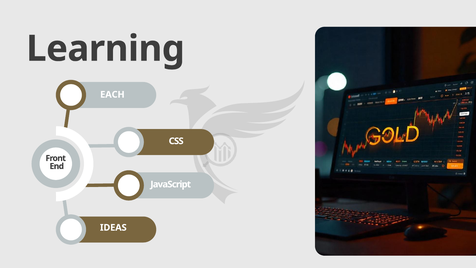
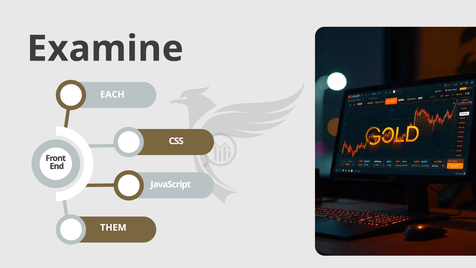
Learning: Learning -> Examine (105, 49)
IDEAS: IDEAS -> THEM (113, 227)
